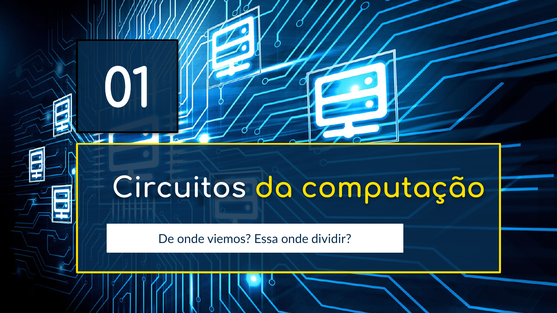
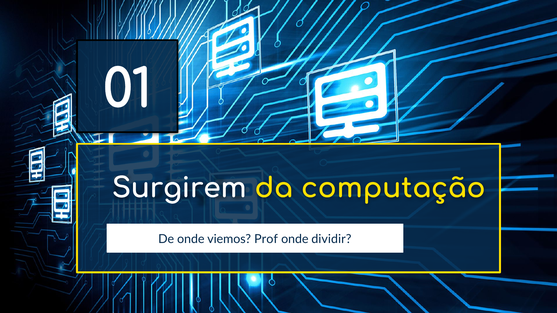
Circuitos: Circuitos -> Surgirem (179, 188)
Essa: Essa -> Prof (266, 239)
